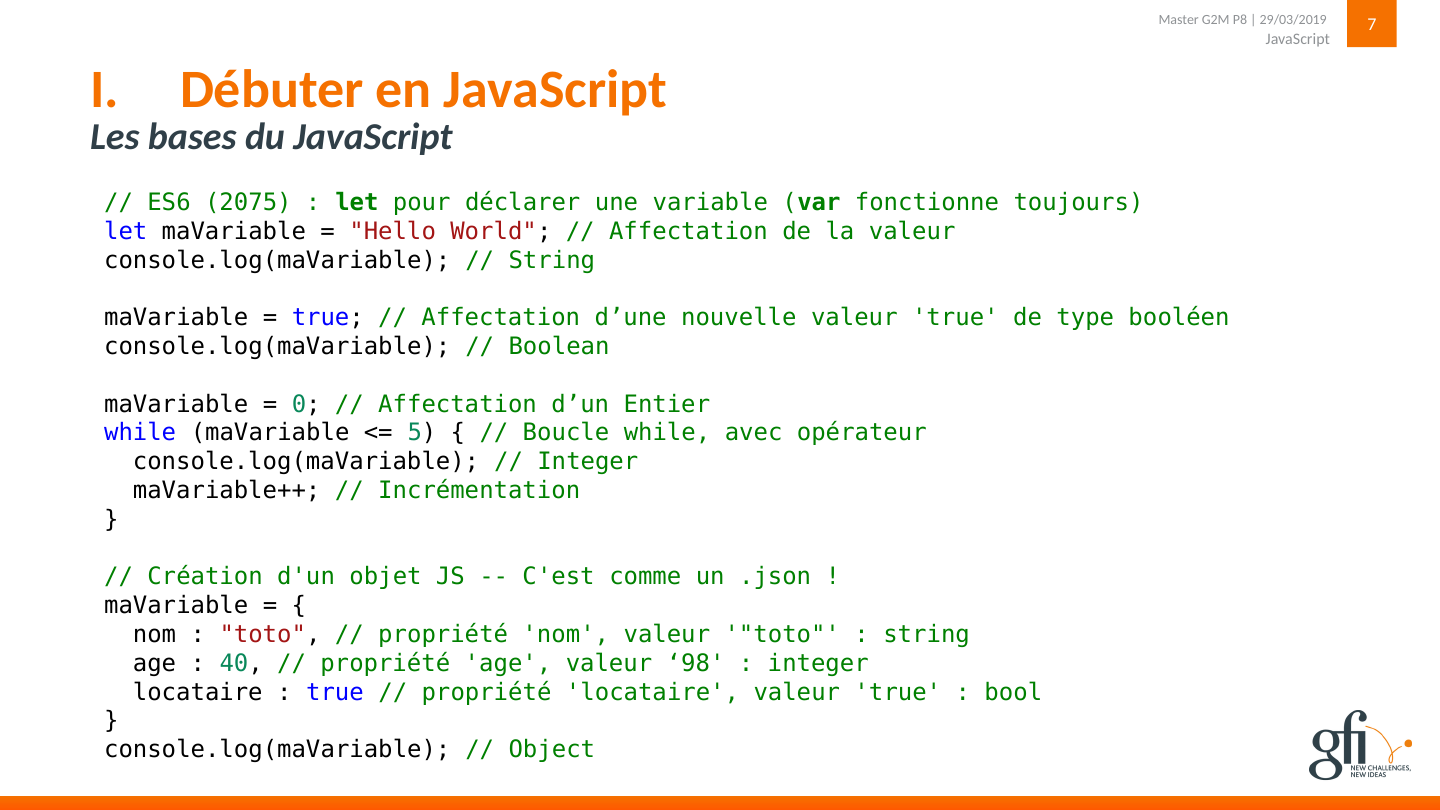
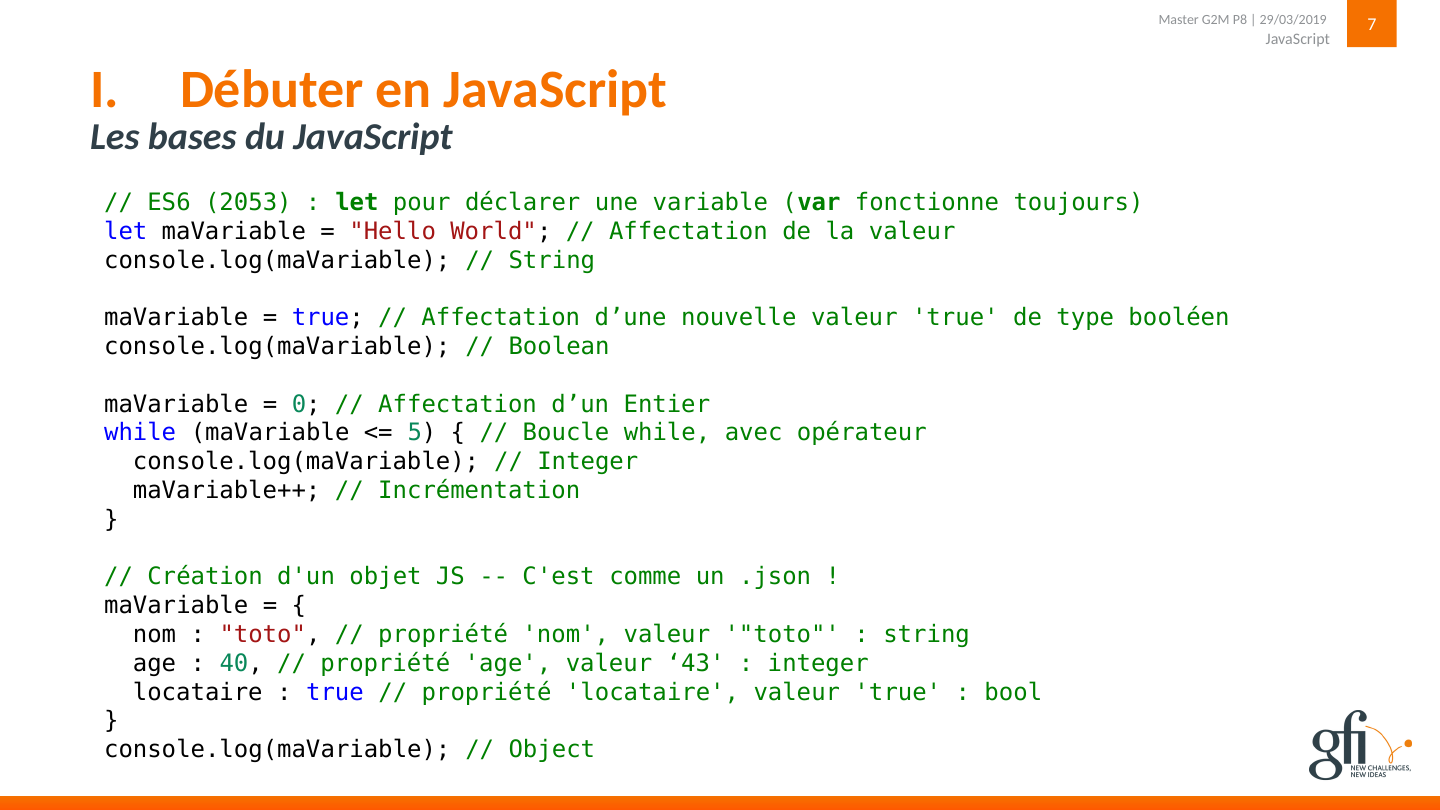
2075: 2075 -> 2053 (248, 203)
98: 98 -> 43 (696, 664)
